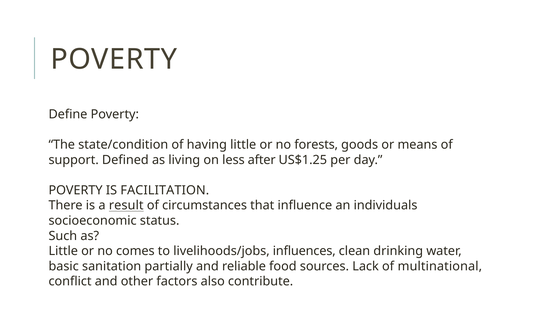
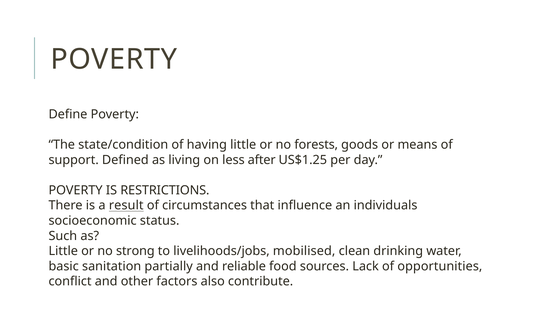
FACILITATION: FACILITATION -> RESTRICTIONS (165, 190)
comes: comes -> strong (135, 251)
influences: influences -> mobilised (304, 251)
multinational: multinational -> opportunities (440, 266)
